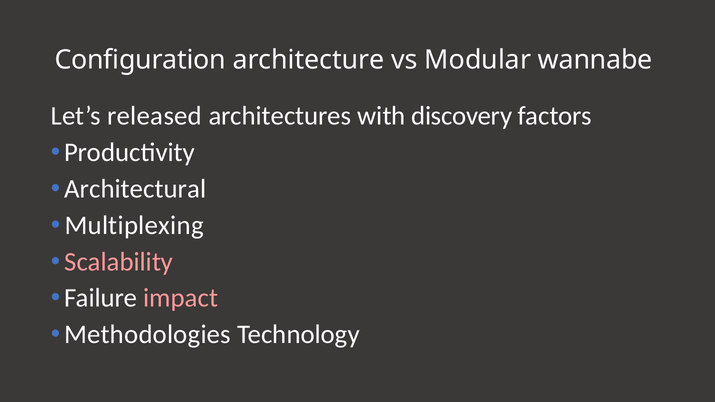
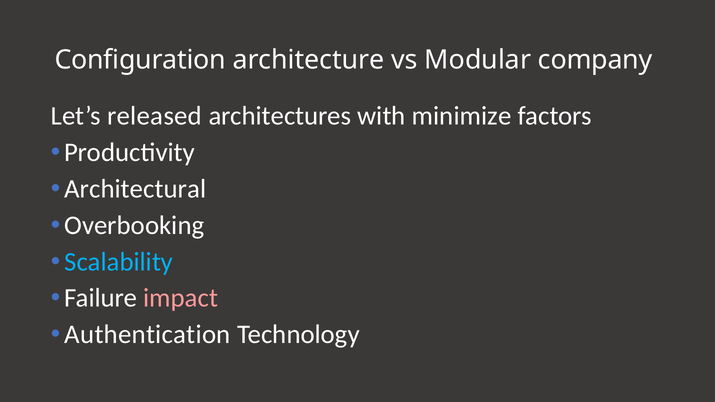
wannabe: wannabe -> company (595, 60)
discovery: discovery -> minimize (462, 116)
Multiplexing: Multiplexing -> Overbooking (134, 225)
Scalability colour: pink -> light blue (119, 262)
Methodologies: Methodologies -> Authentication (147, 335)
